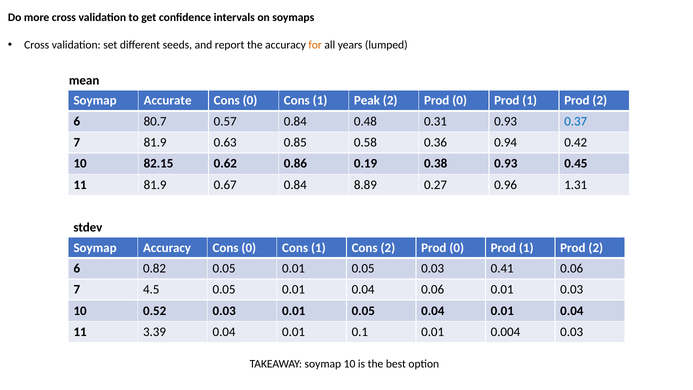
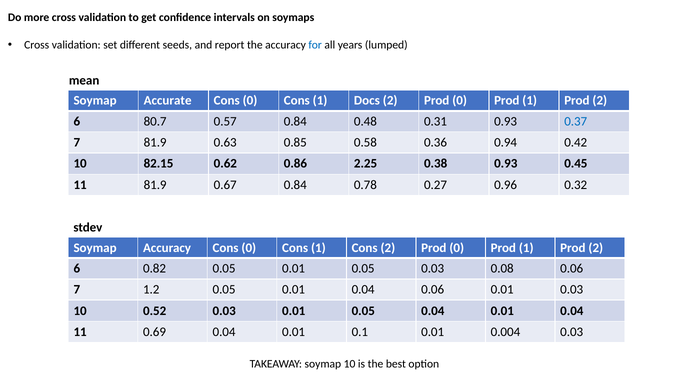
for colour: orange -> blue (315, 45)
Peak: Peak -> Docs (367, 101)
0.19: 0.19 -> 2.25 (366, 164)
8.89: 8.89 -> 0.78 (365, 185)
1.31: 1.31 -> 0.32 (576, 185)
0.41: 0.41 -> 0.08 (502, 268)
4.5: 4.5 -> 1.2 (151, 290)
3.39: 3.39 -> 0.69 (155, 332)
